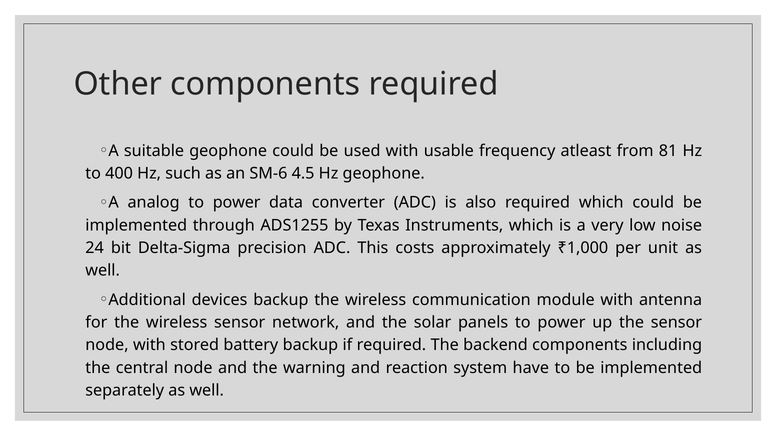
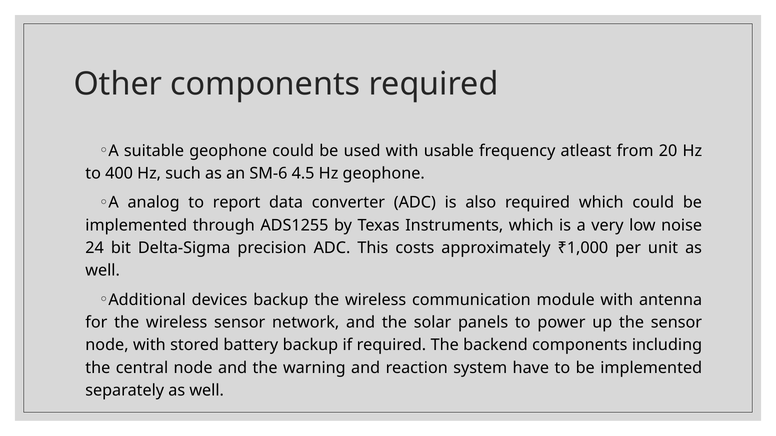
81: 81 -> 20 (668, 151)
analog to power: power -> report (237, 203)
